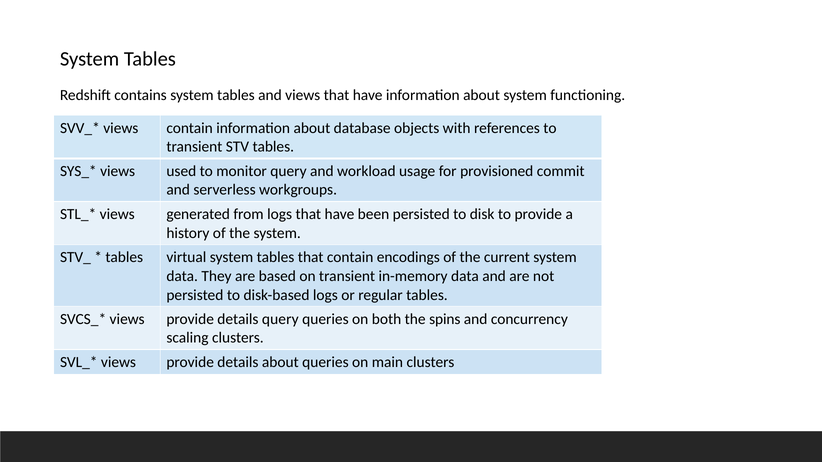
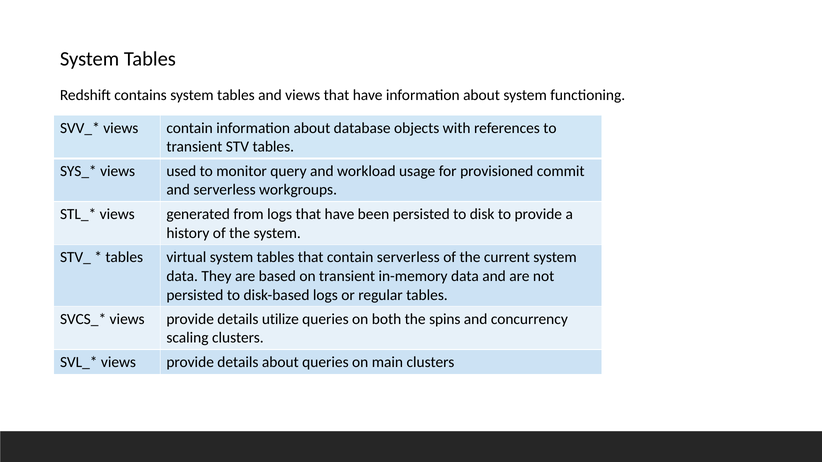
contain encodings: encodings -> serverless (408, 258)
details query: query -> utilize (280, 319)
